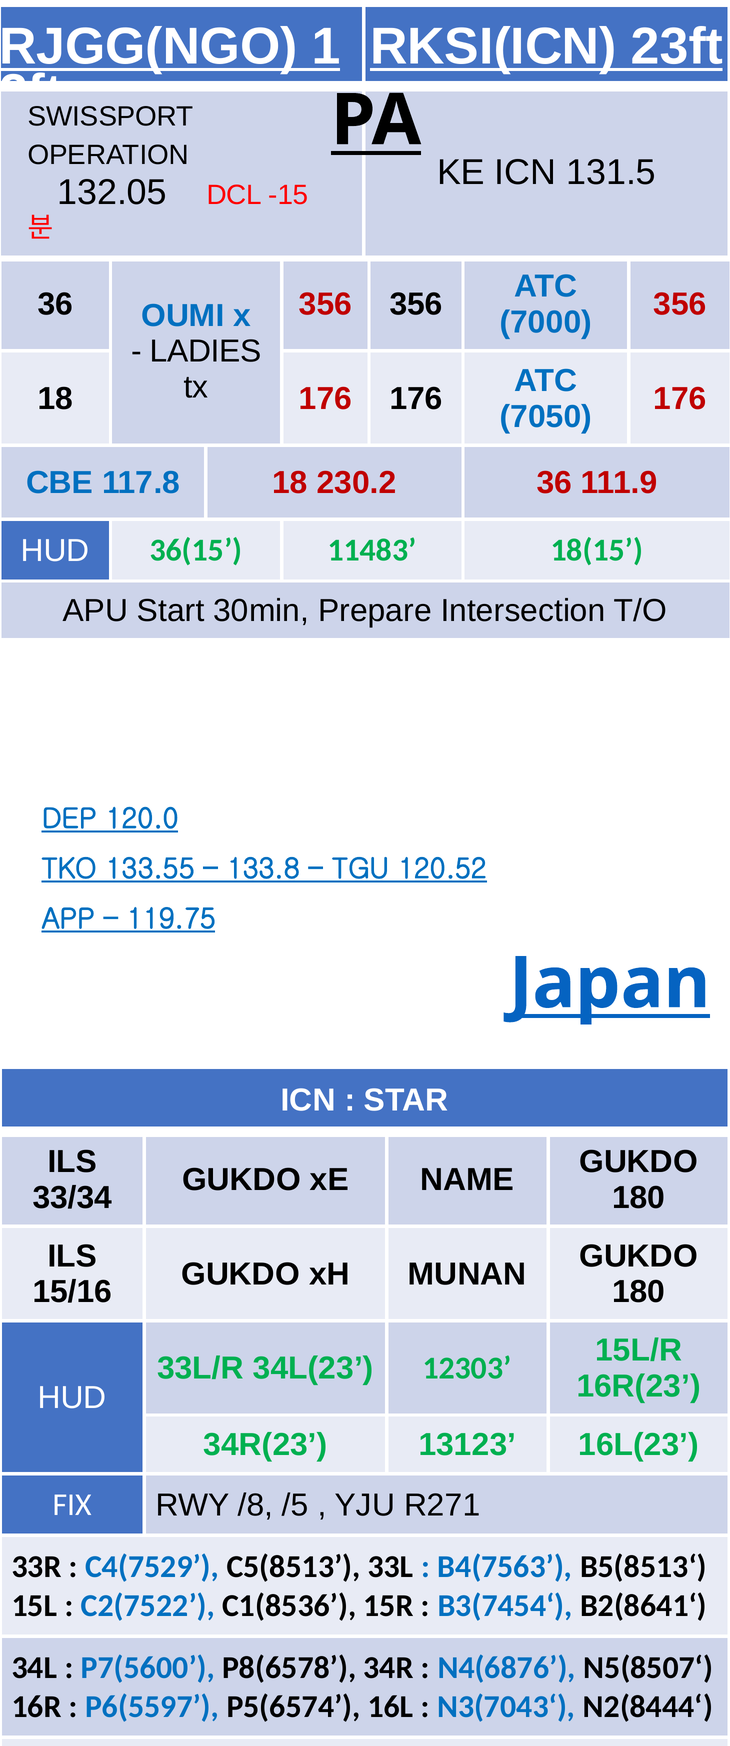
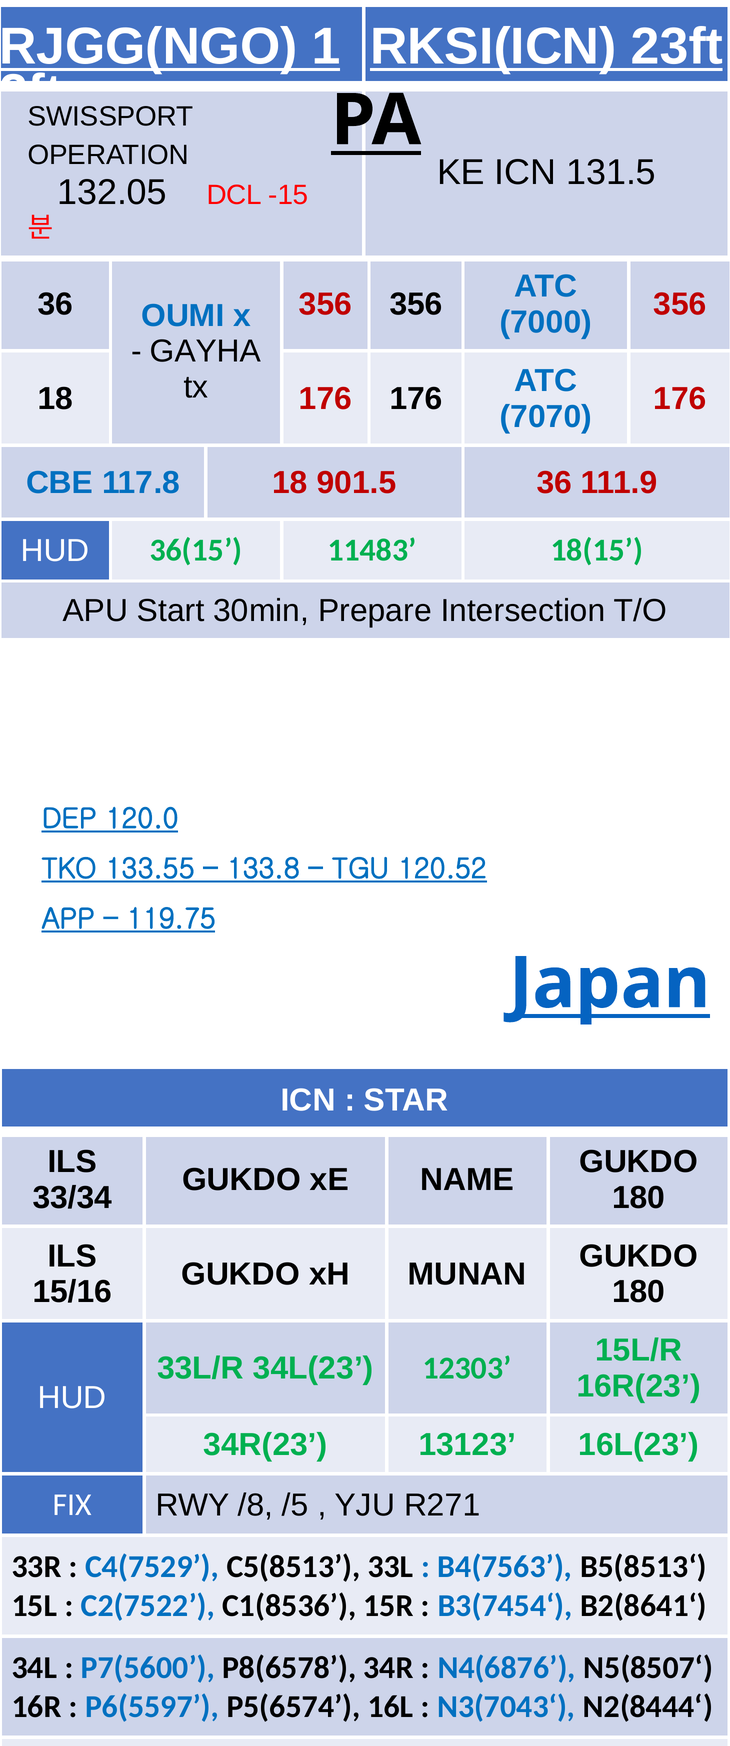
LADIES: LADIES -> GAYHA (205, 352)
7050: 7050 -> 7070 (546, 417)
230.2: 230.2 -> 901.5 (357, 483)
